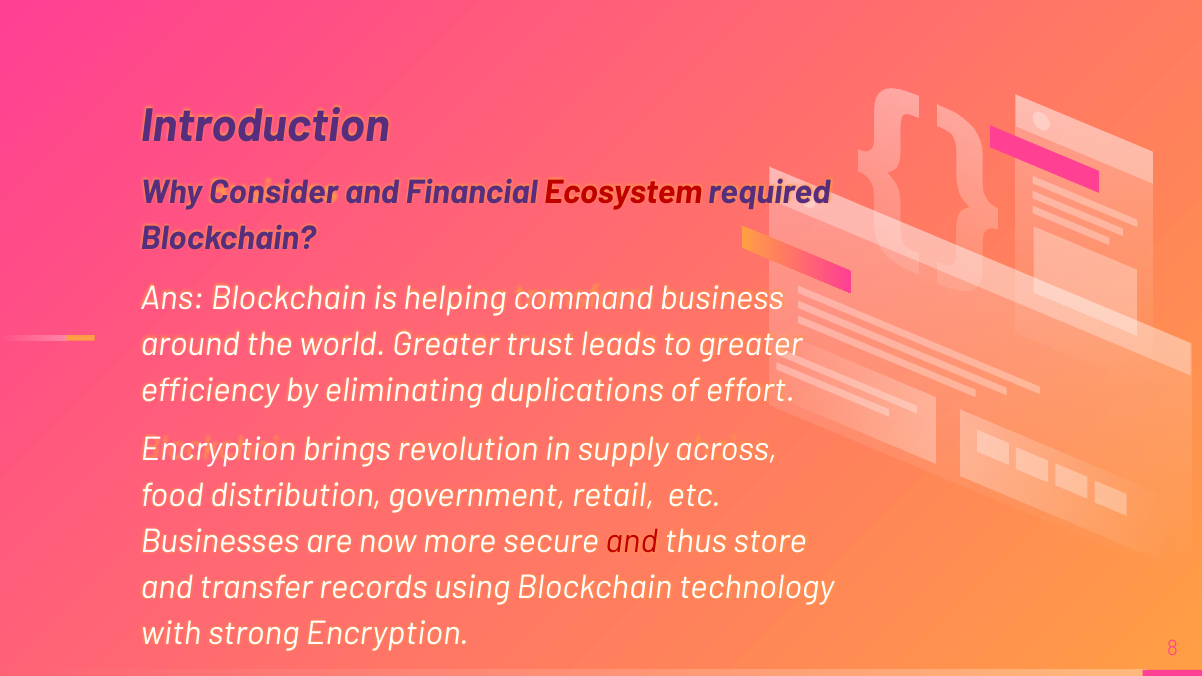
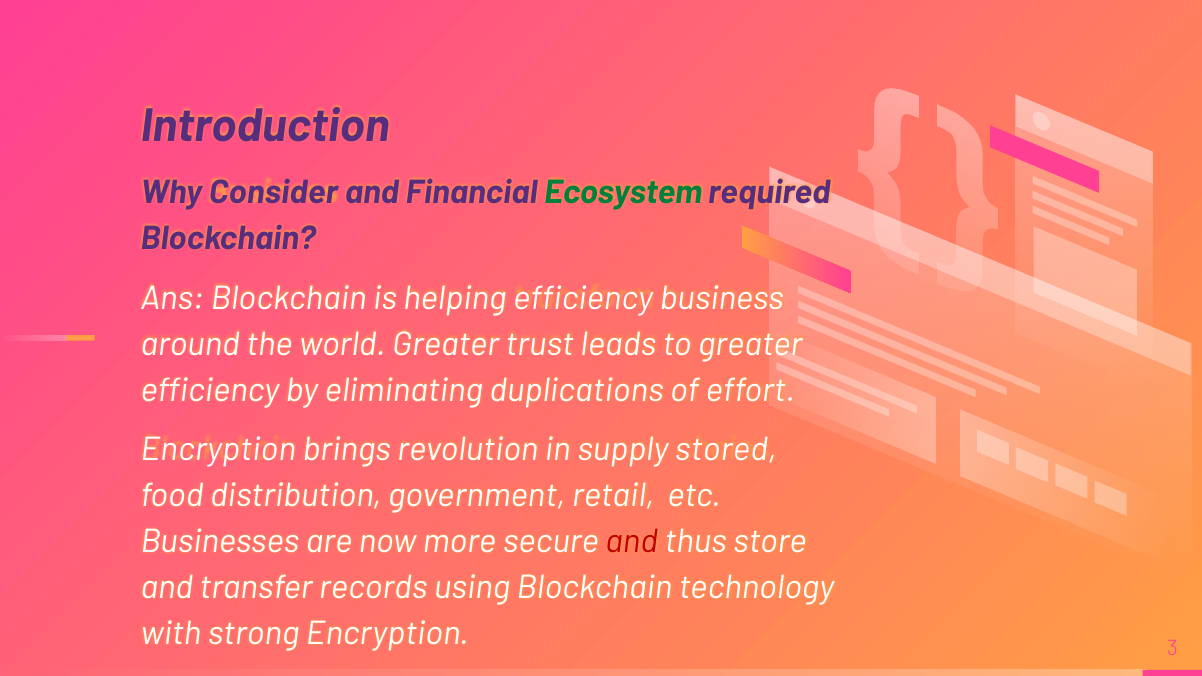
Ecosystem colour: red -> green (623, 193)
helping command: command -> efficiency (583, 298)
across: across -> stored (726, 450)
8: 8 -> 3 (1172, 649)
